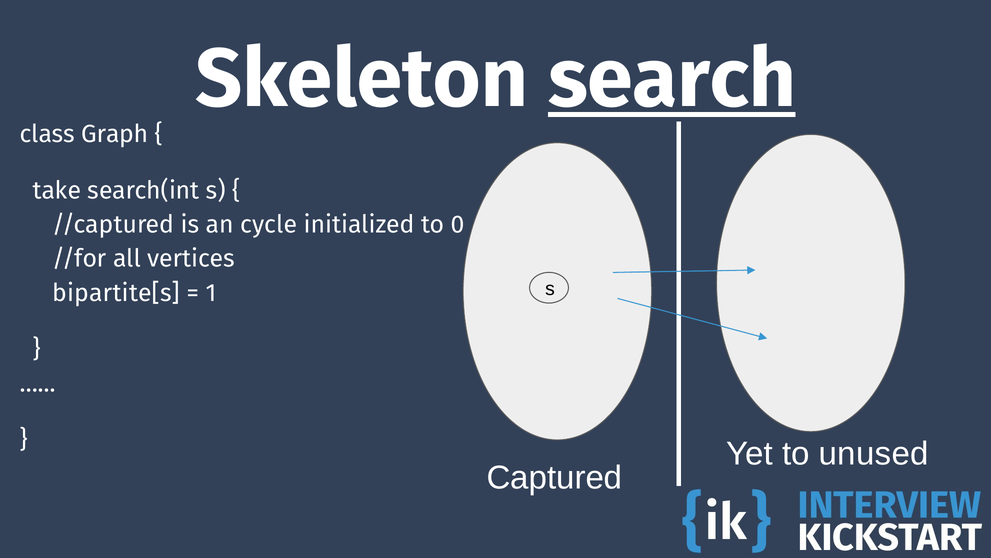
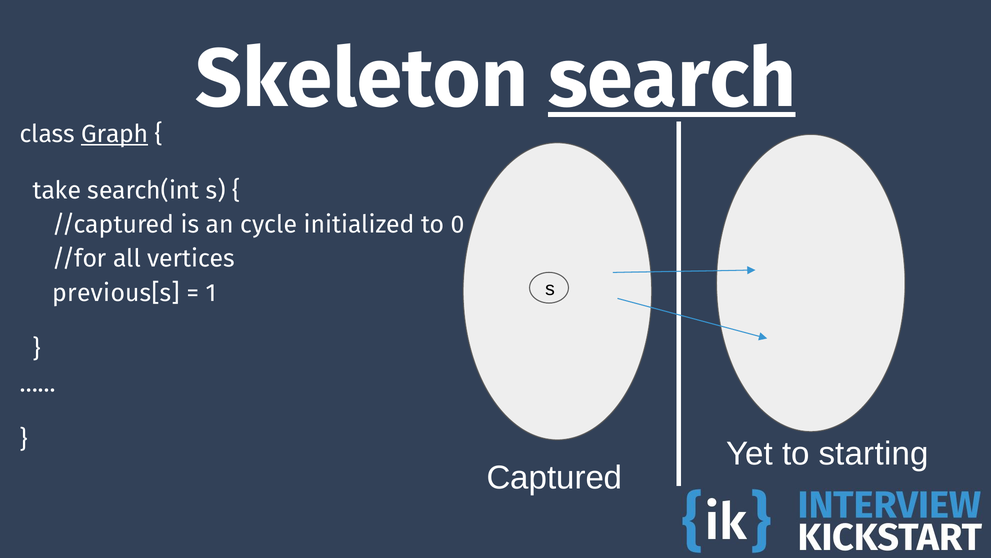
Graph underline: none -> present (115, 134)
bipartite[s: bipartite[s -> previous[s (116, 293)
unused: unused -> starting (874, 454)
